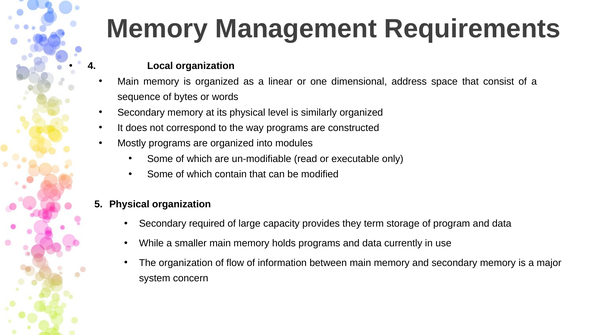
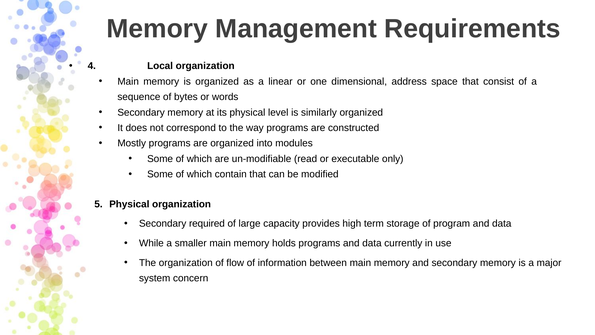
they: they -> high (352, 223)
